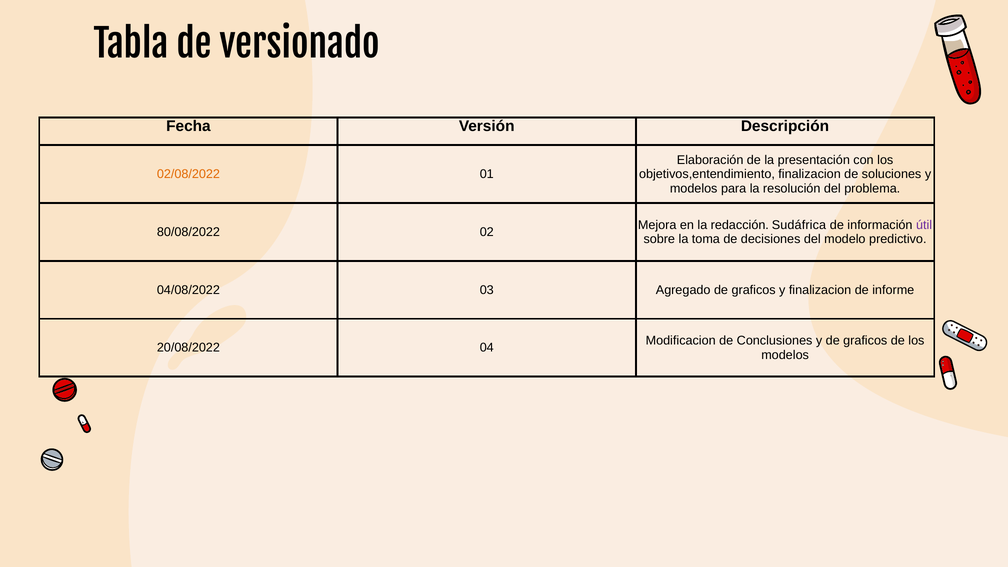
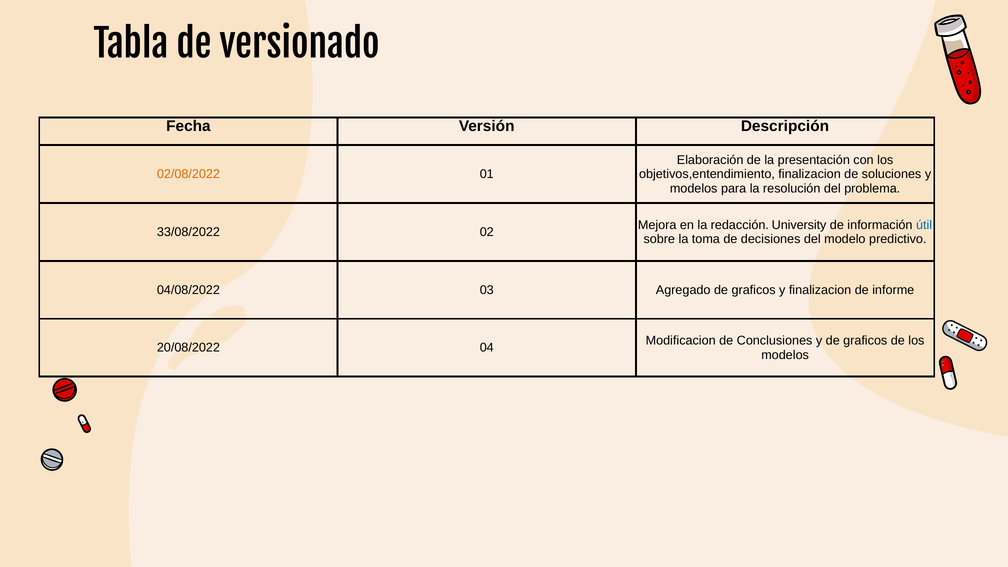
Sudáfrica: Sudáfrica -> University (799, 225)
útil colour: purple -> blue (924, 225)
80/08/2022: 80/08/2022 -> 33/08/2022 (188, 232)
